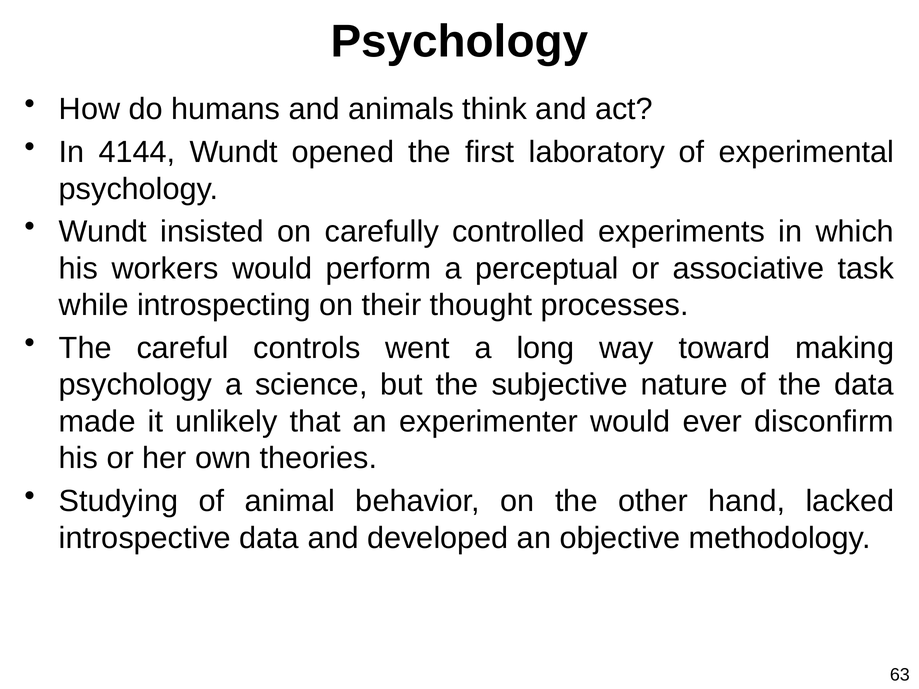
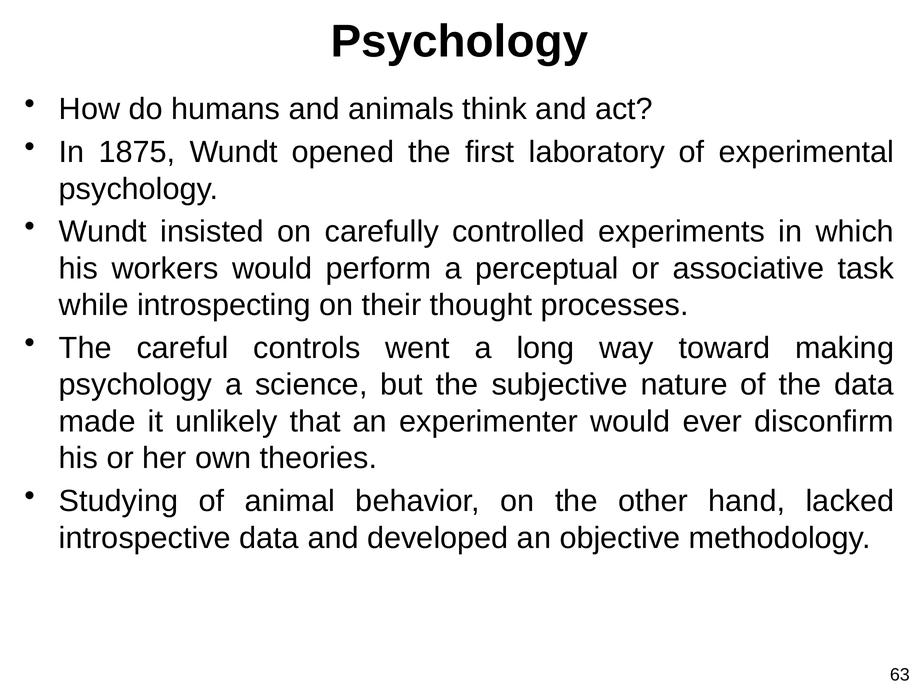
4144: 4144 -> 1875 (137, 152)
